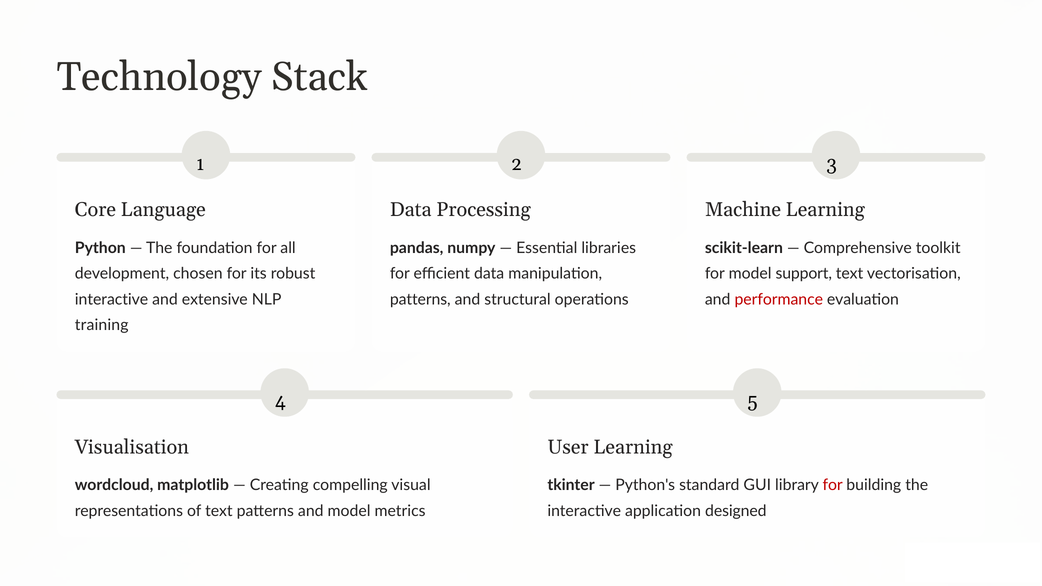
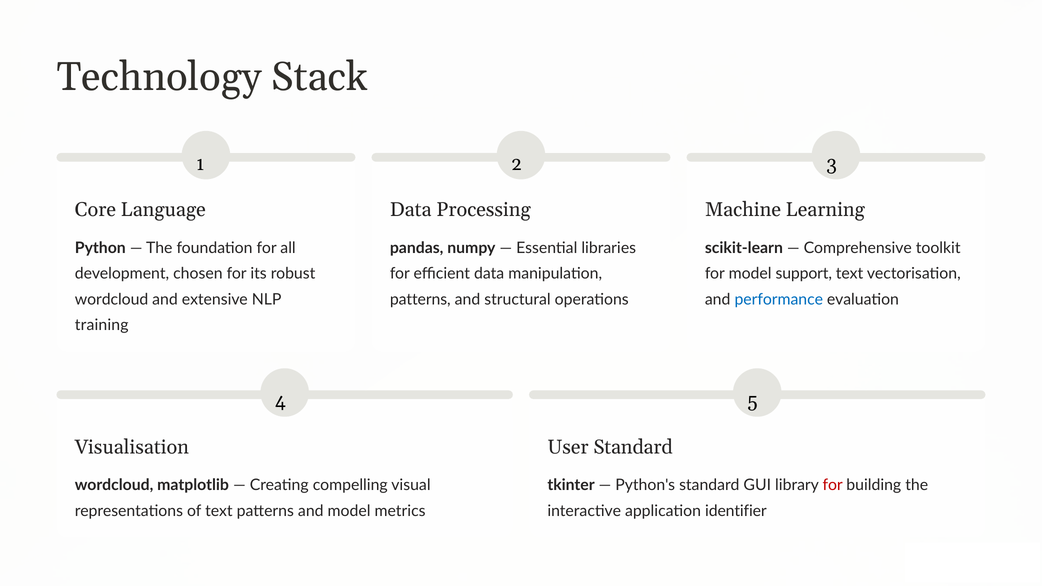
interactive: interactive -> wordcloud (112, 299)
performance colour: red -> blue (779, 299)
User Learning: Learning -> Standard (633, 447)
designed: designed -> identifier (736, 511)
